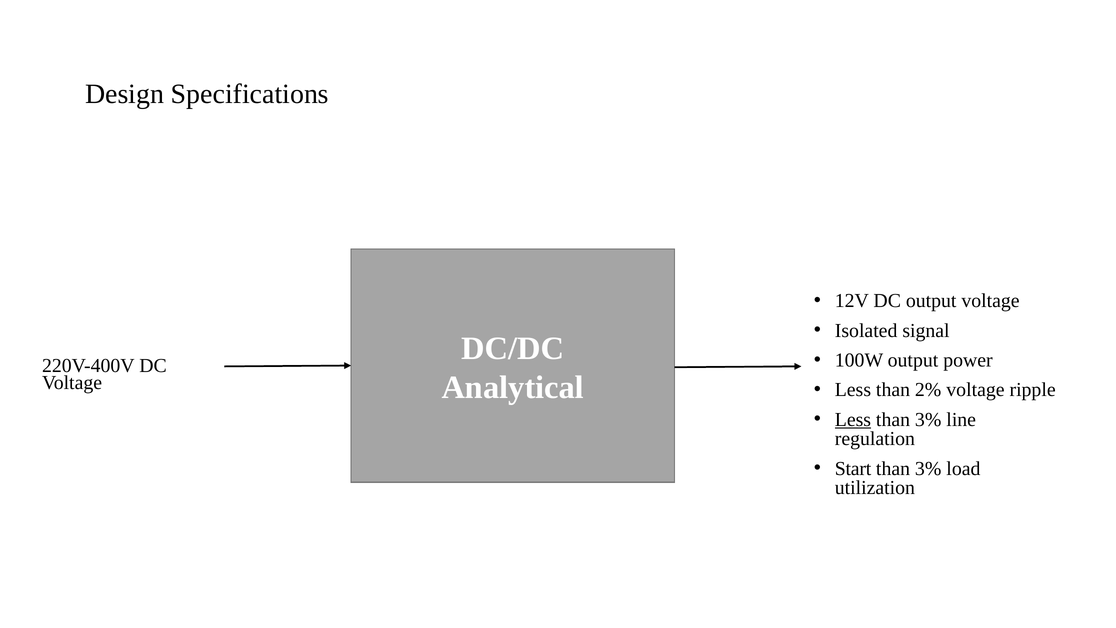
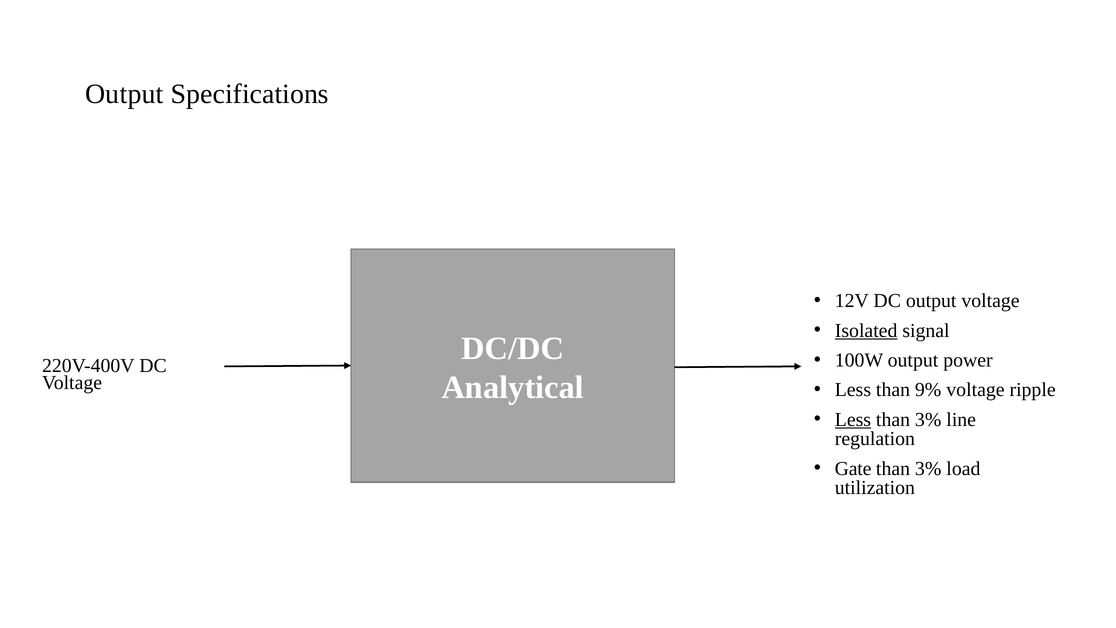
Design: Design -> Output (124, 94)
Isolated underline: none -> present (866, 330)
2%: 2% -> 9% (928, 390)
Start: Start -> Gate (853, 468)
